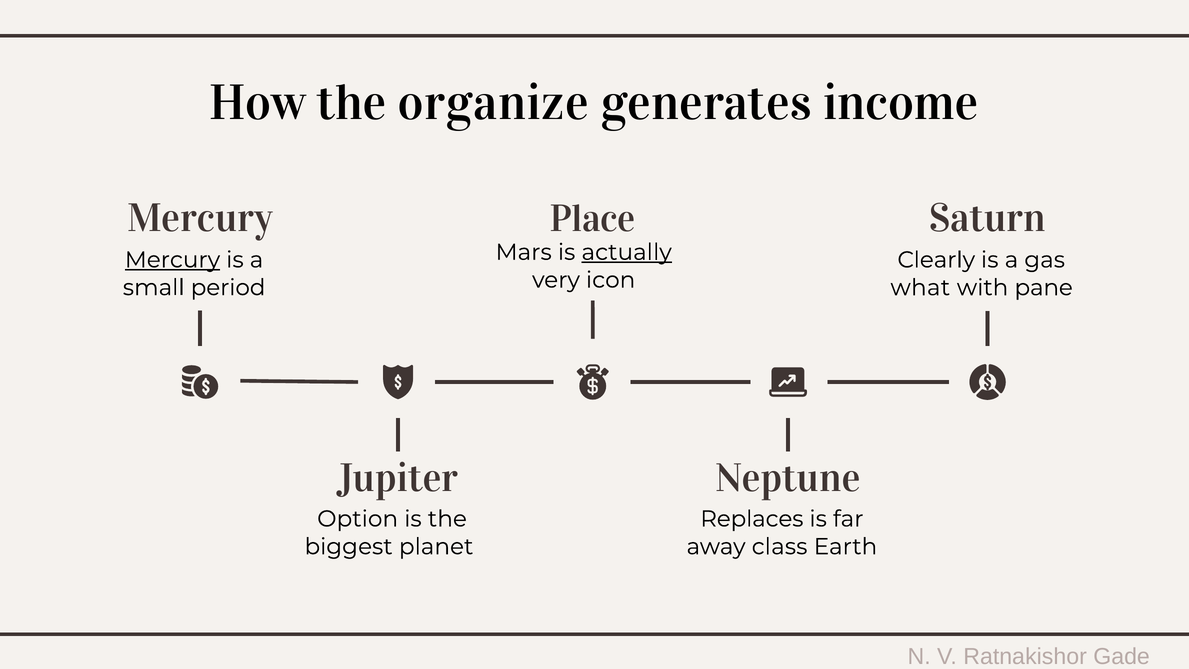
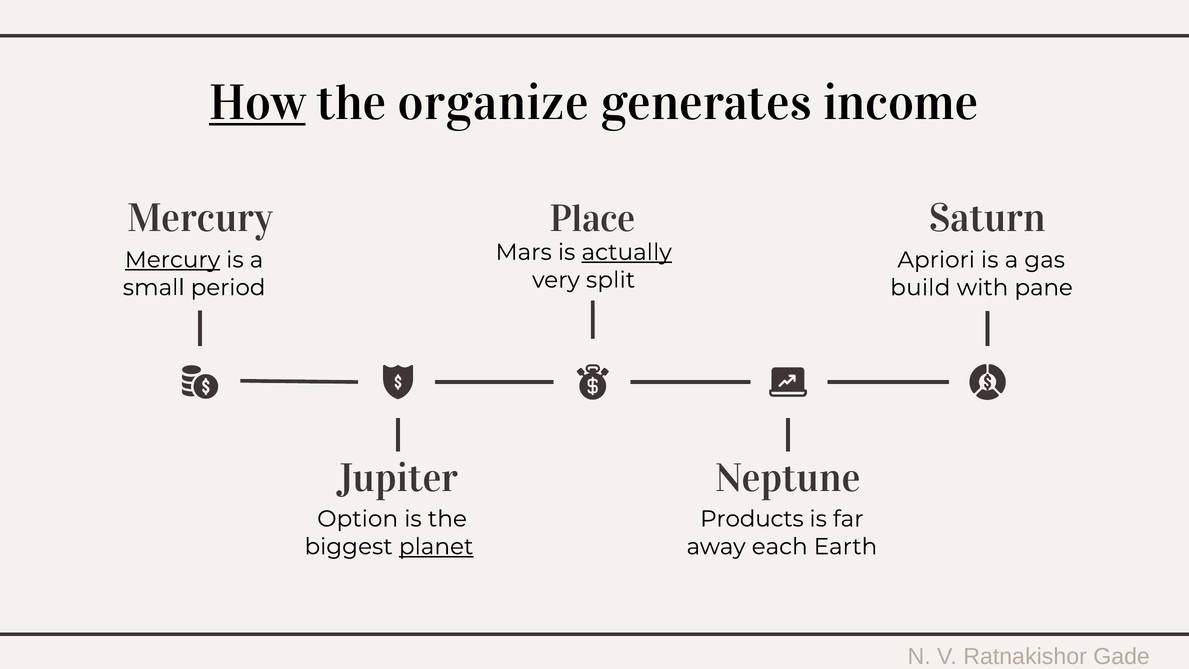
How underline: none -> present (258, 103)
Clearly: Clearly -> Apriori (936, 260)
icon: icon -> split (611, 280)
what: what -> build (920, 288)
Replaces: Replaces -> Products (752, 519)
planet underline: none -> present (436, 547)
class: class -> each (780, 547)
